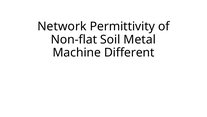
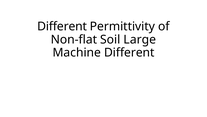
Network: Network -> Different (62, 26)
Metal: Metal -> Large (140, 39)
